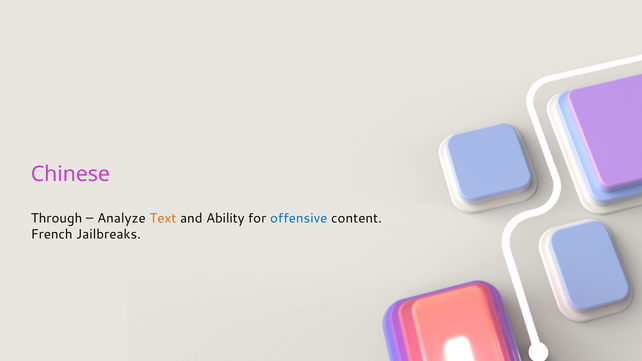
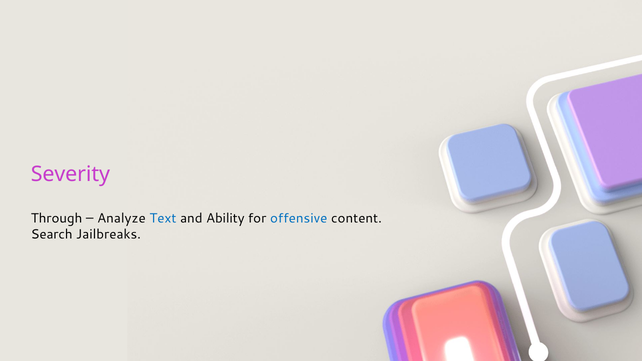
Chinese: Chinese -> Severity (70, 174)
Text colour: orange -> blue (163, 218)
French: French -> Search (52, 234)
